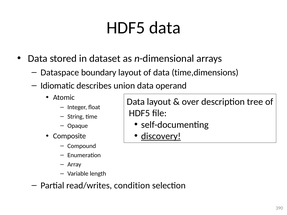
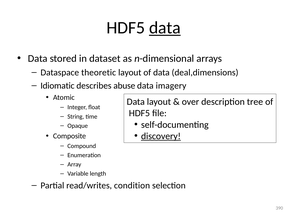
data underline: none -> present (165, 28)
boundary: boundary -> theoretic (99, 72)
time,dimensions: time,dimensions -> deal,dimensions (205, 72)
union: union -> abuse (124, 86)
operand: operand -> imagery (171, 86)
